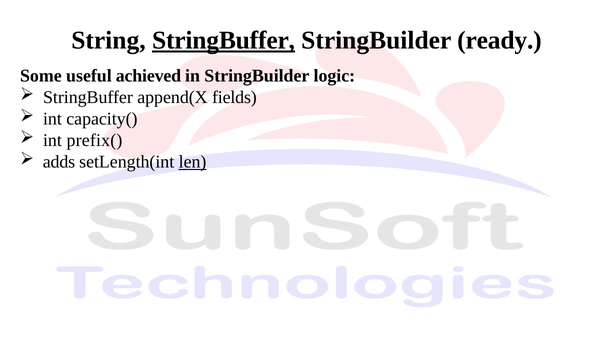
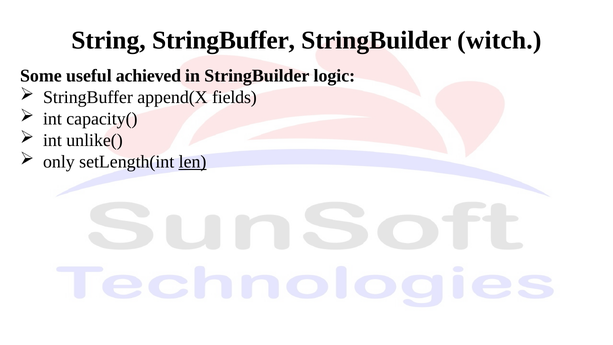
StringBuffer underline: present -> none (224, 40)
ready: ready -> witch (499, 40)
prefix(: prefix( -> unlike( (95, 140)
adds: adds -> only (59, 162)
